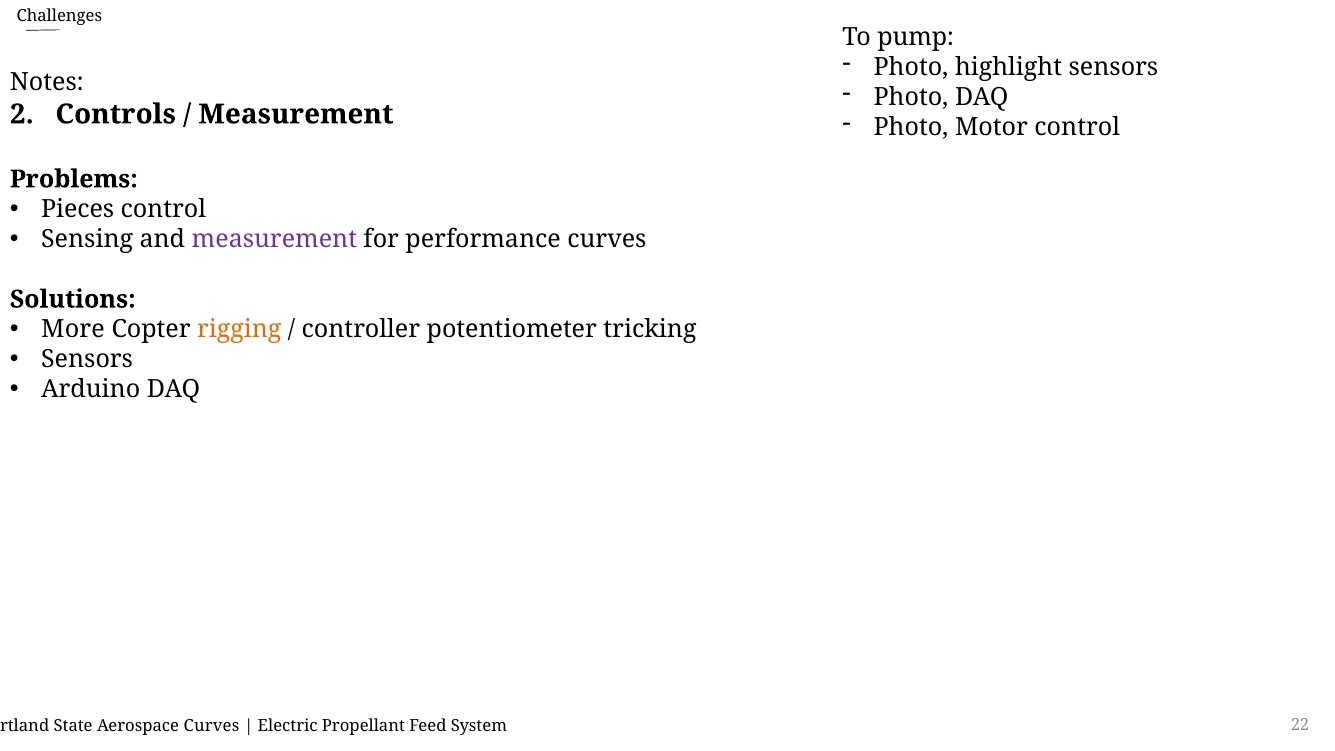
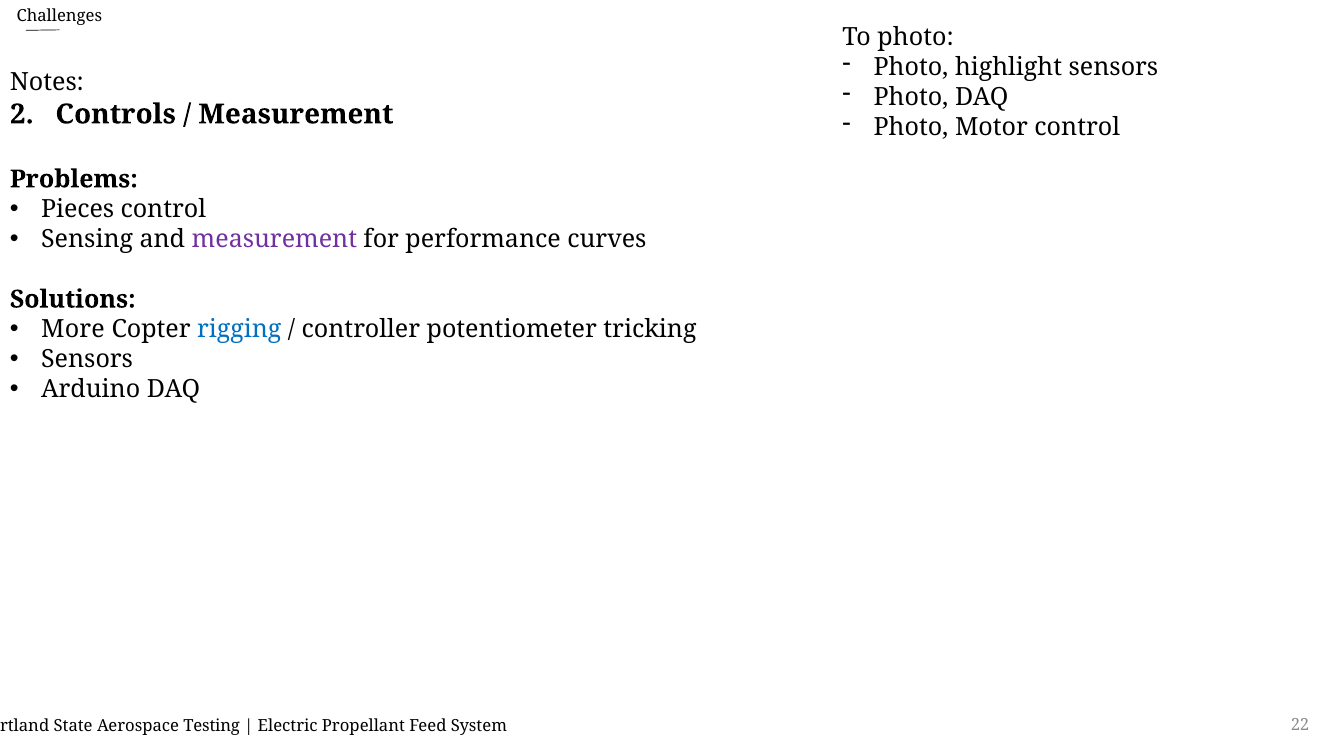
To pump: pump -> photo (916, 37)
rigging colour: orange -> blue (239, 329)
Aerospace Curves: Curves -> Testing (212, 726)
